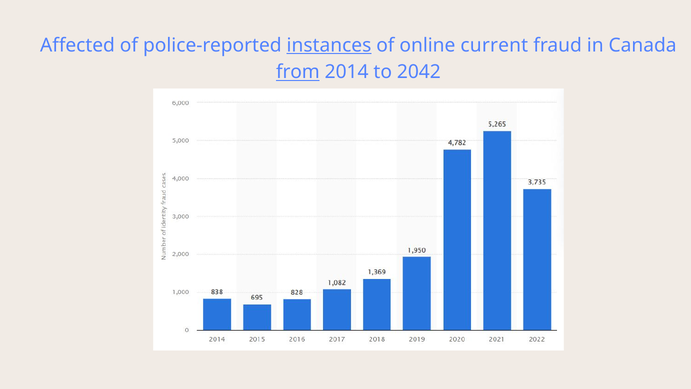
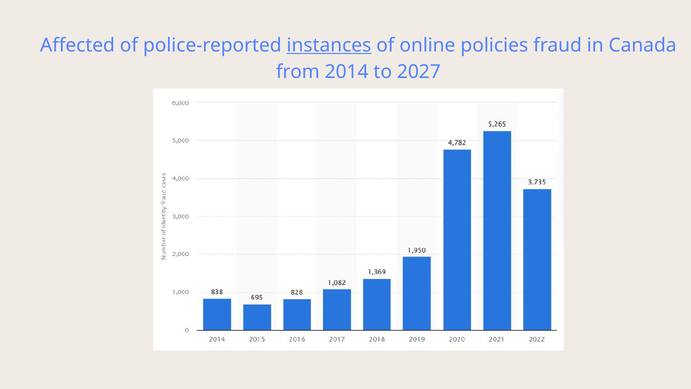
current: current -> policies (494, 45)
from underline: present -> none (298, 72)
2042: 2042 -> 2027 (419, 72)
